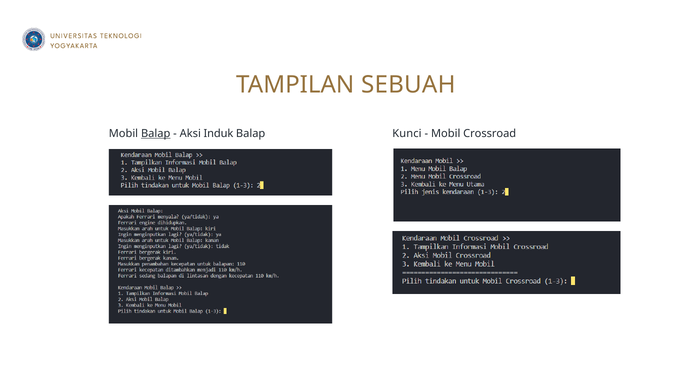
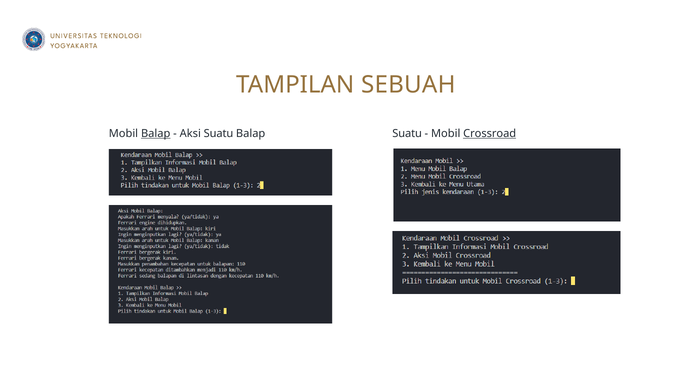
Aksi Induk: Induk -> Suatu (218, 133)
Balap Kunci: Kunci -> Suatu (407, 133)
Crossroad underline: none -> present (490, 133)
